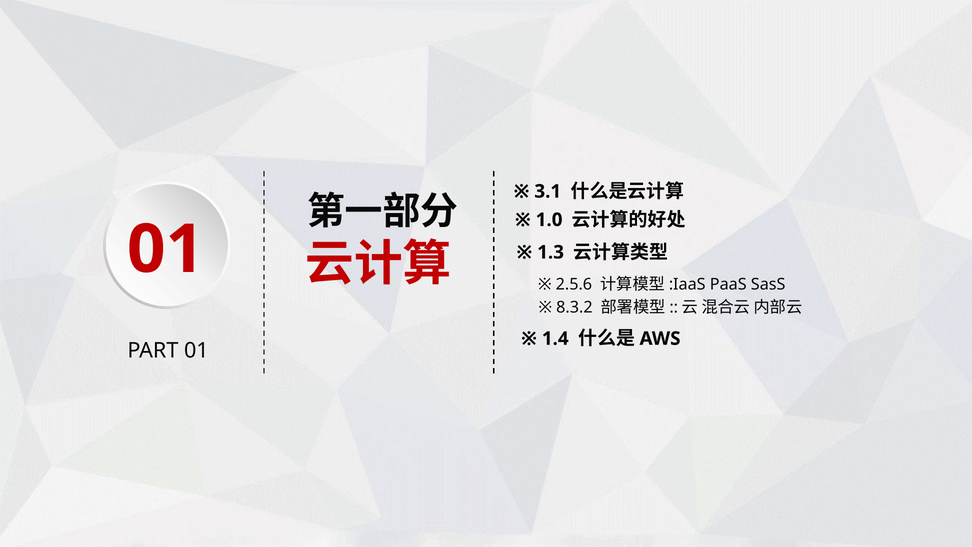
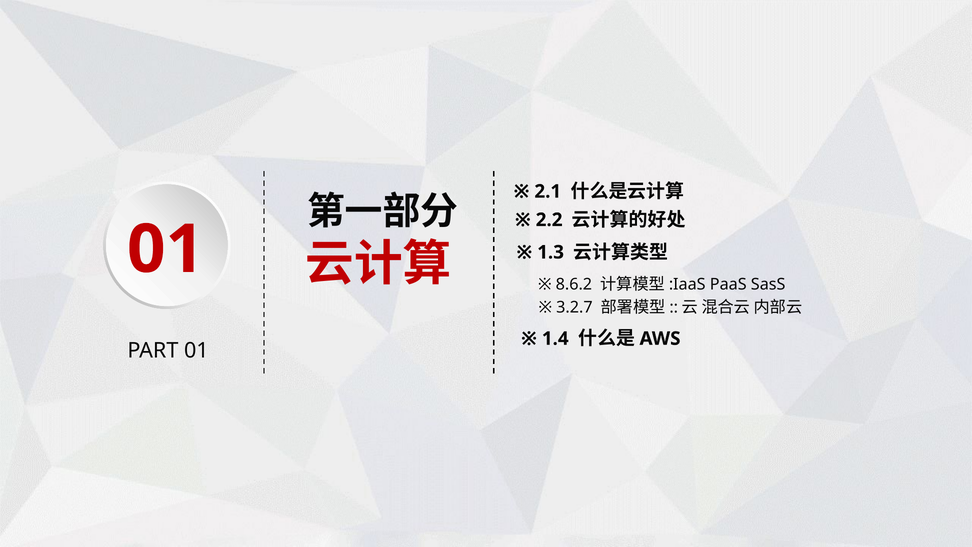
3.1: 3.1 -> 2.1 (548, 191)
1.0: 1.0 -> 2.2 (549, 220)
2.5.6: 2.5.6 -> 8.6.2 (574, 284)
8.3.2: 8.3.2 -> 3.2.7 (574, 307)
